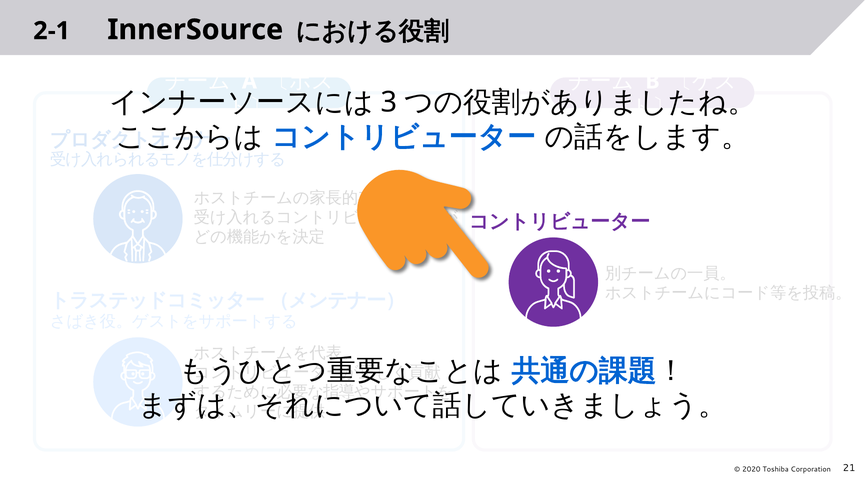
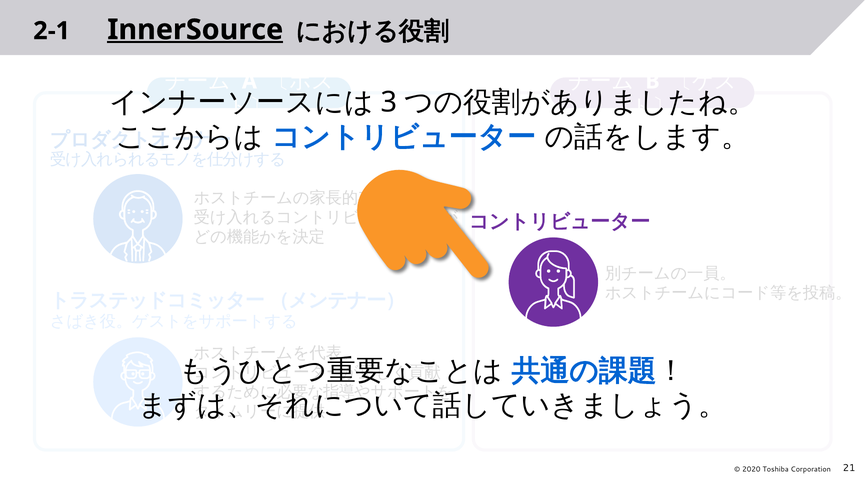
InnerSource underline: none -> present (195, 30)
